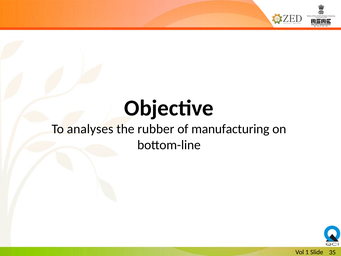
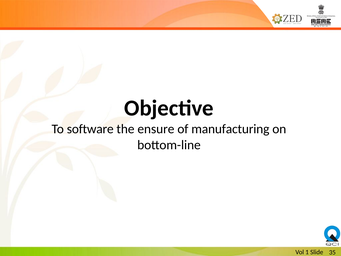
analyses: analyses -> software (90, 129)
rubber: rubber -> ensure (156, 129)
